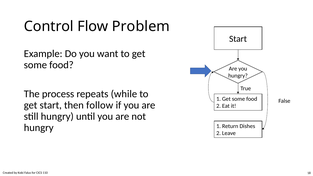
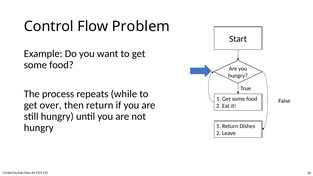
get start: start -> over (51, 105)
then follow: follow -> return (100, 105)
